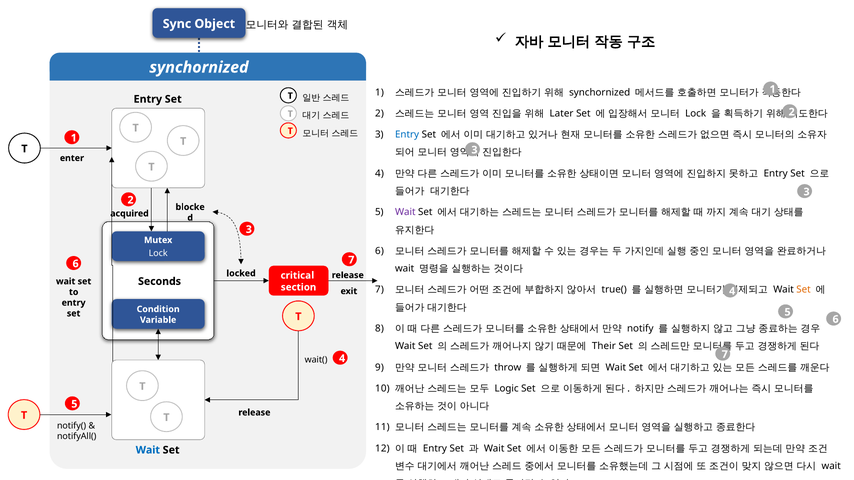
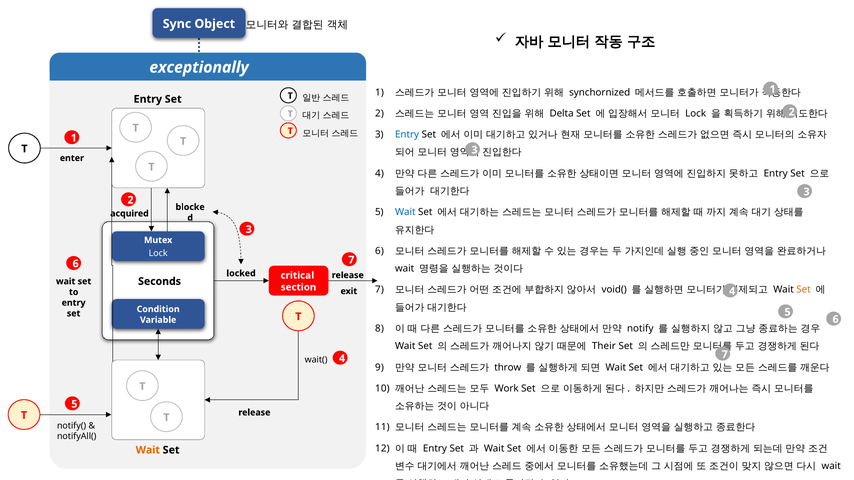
synchornized: synchornized -> exceptionally (199, 67)
Later: Later -> Delta (562, 114)
Wait colour: purple -> blue (405, 212)
true(: true( -> void( (614, 290)
Logic: Logic -> Work (507, 389)
Wait colour: blue -> orange (148, 450)
